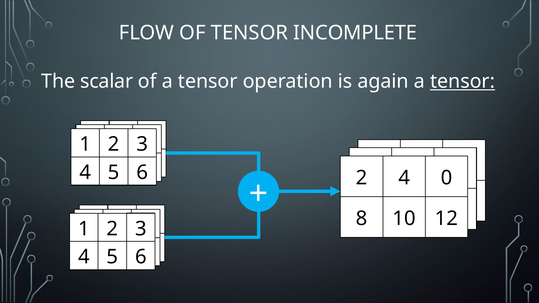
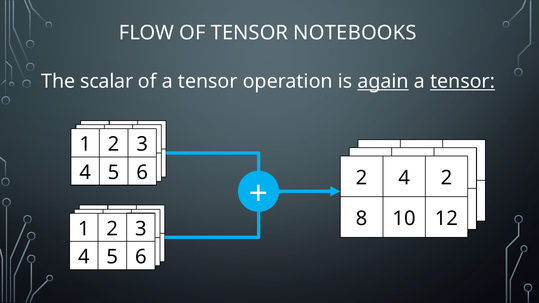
INCOMPLETE: INCOMPLETE -> NOTEBOOKS (355, 33)
again underline: none -> present (383, 82)
4 0: 0 -> 2 (447, 178)
